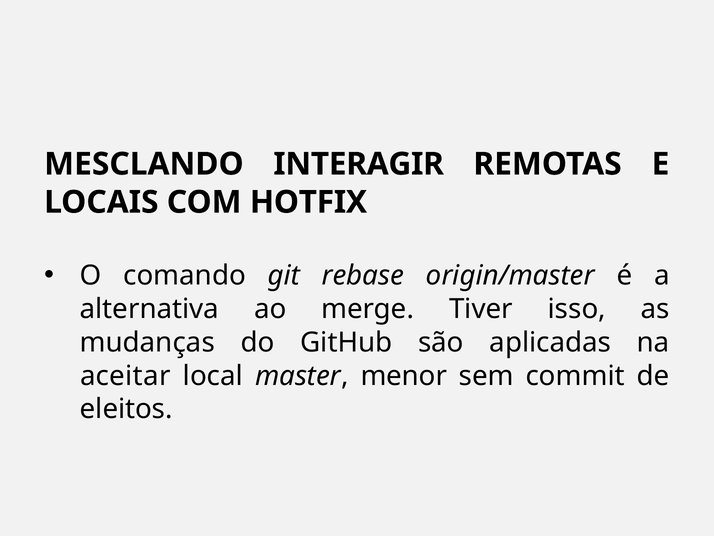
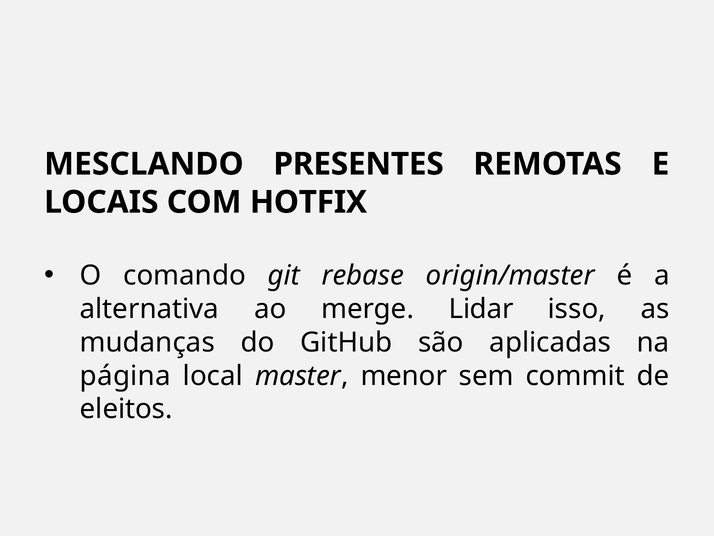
INTERAGIR: INTERAGIR -> PRESENTES (359, 164)
Tiver: Tiver -> Lidar (481, 309)
aceitar: aceitar -> página (125, 376)
